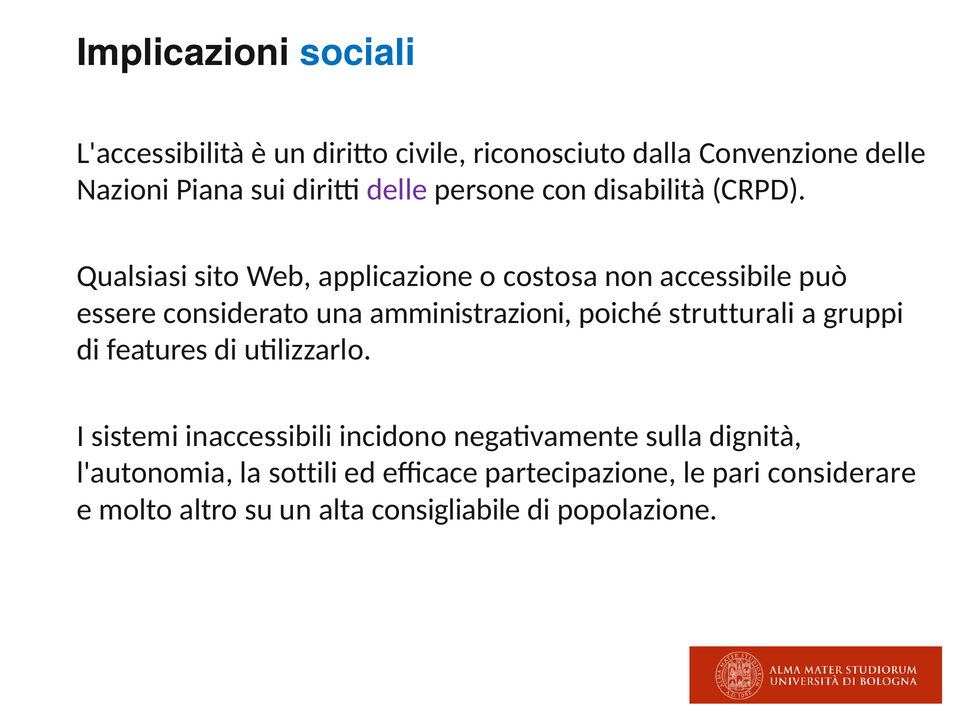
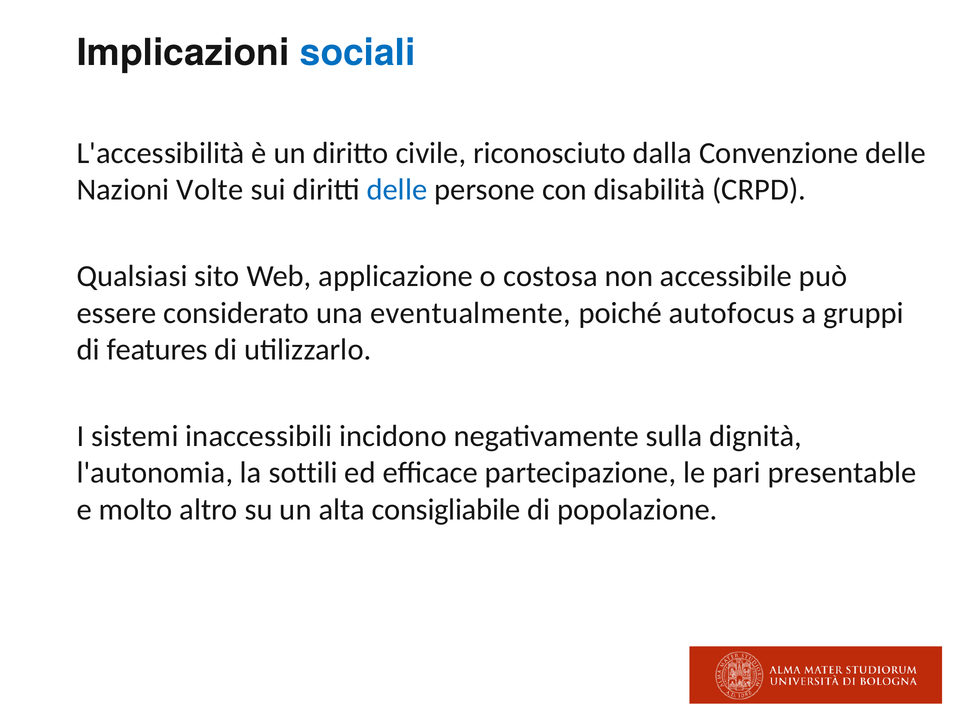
Piana: Piana -> Volte (210, 190)
delle colour: purple -> blue (397, 190)
amministrazioni: amministrazioni -> eventualmente (471, 313)
strutturali: strutturali -> autofocus (732, 313)
considerare: considerare -> presentable (842, 473)
